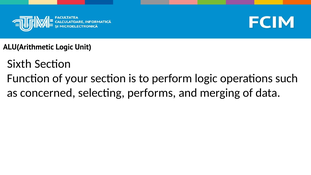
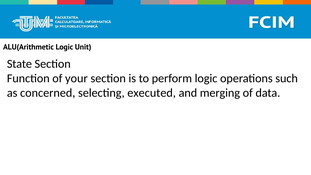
Sixth: Sixth -> State (19, 64)
performs: performs -> executed (152, 93)
